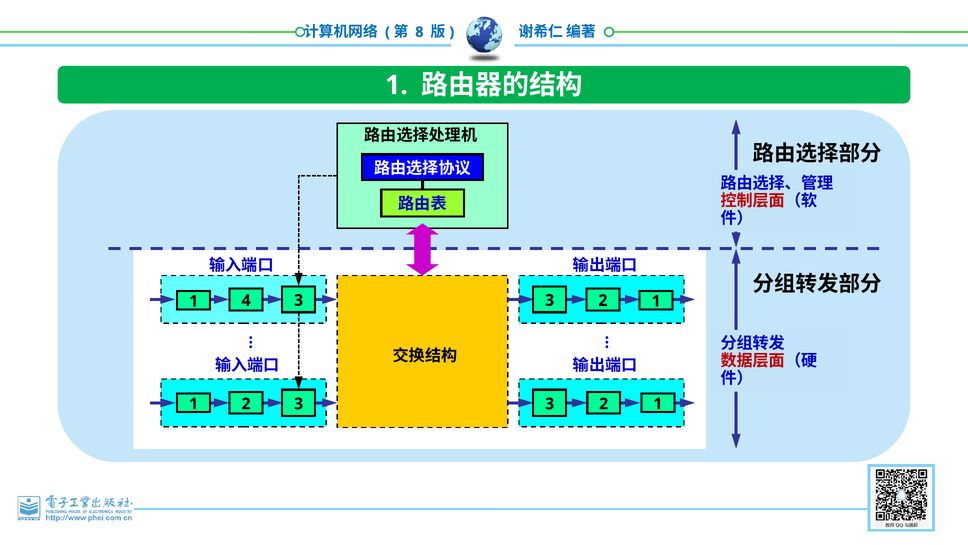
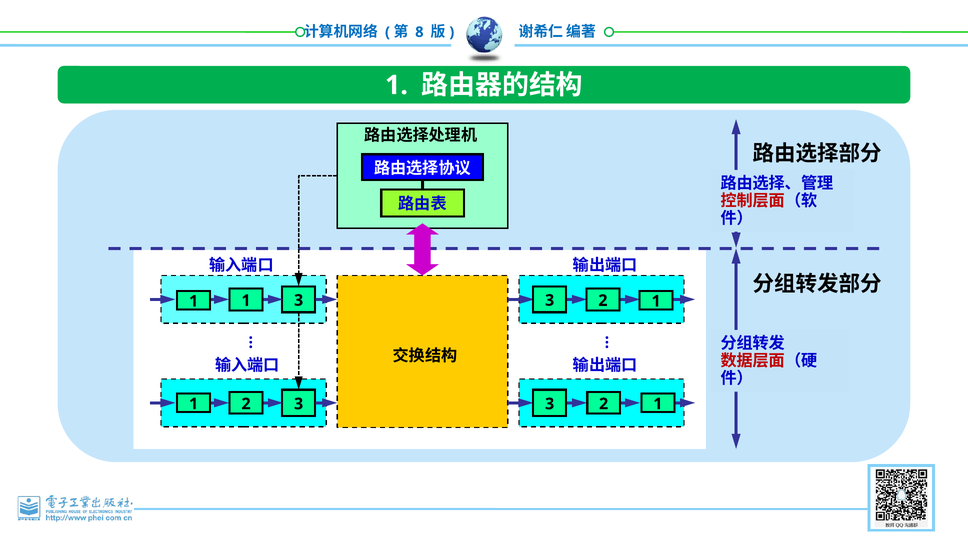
4: 4 -> 1 (246, 300)
